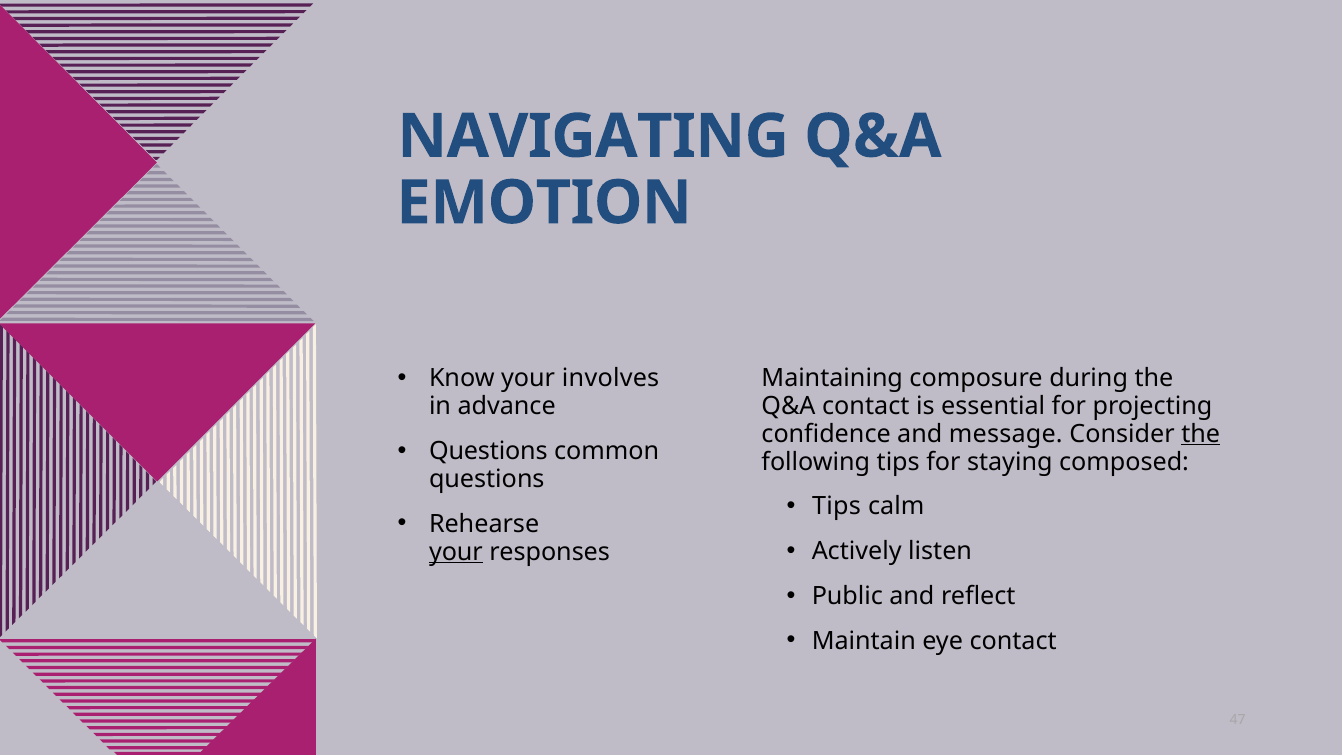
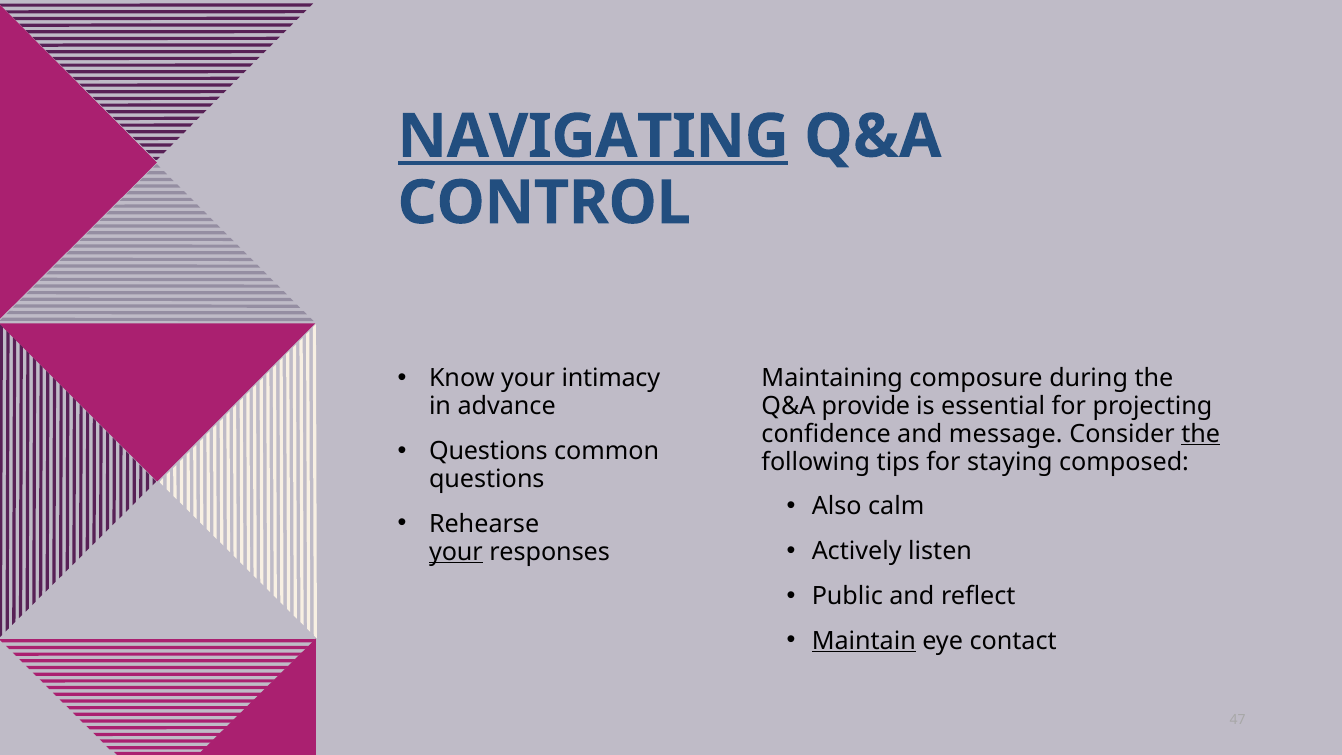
NAVIGATING underline: none -> present (593, 137)
EMOTION: EMOTION -> CONTROL (544, 203)
involves: involves -> intimacy (611, 378)
Q&A contact: contact -> provide (866, 406)
Tips: Tips -> Also (837, 506)
Maintain underline: none -> present (864, 641)
